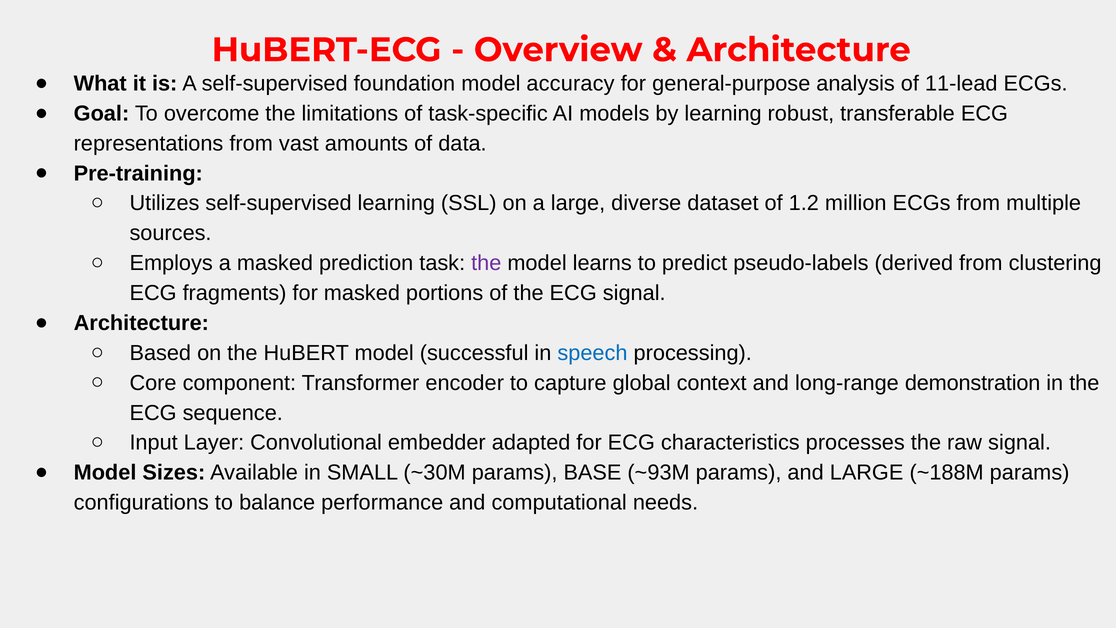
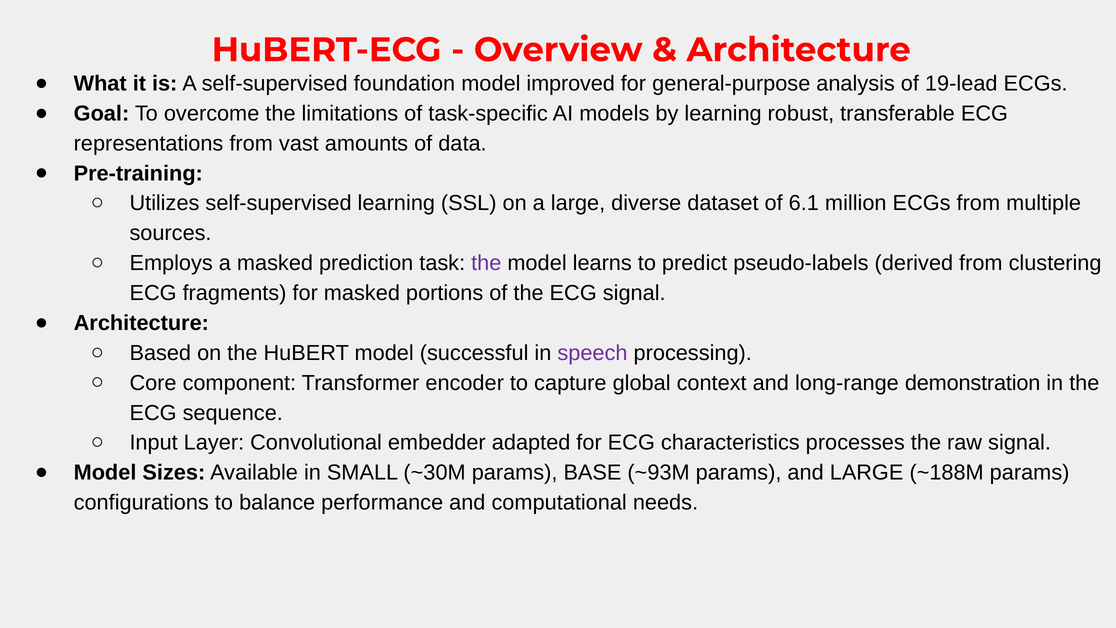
accuracy: accuracy -> improved (571, 84)
11-lead: 11-lead -> 19-lead (961, 84)
1.2: 1.2 -> 6.1 (804, 203)
speech colour: blue -> purple (592, 353)
